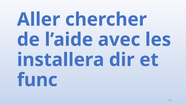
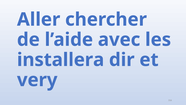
func: func -> very (37, 80)
